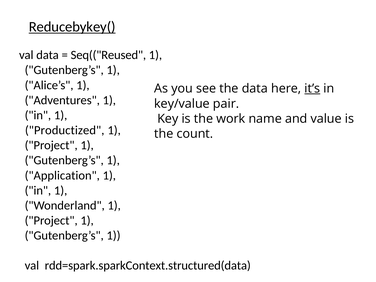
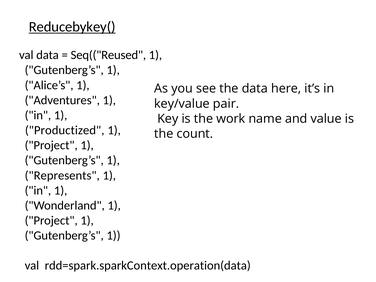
it’s underline: present -> none (312, 89)
Application: Application -> Represents (62, 175)
rdd=spark.sparkContext.structured(data: rdd=spark.sparkContext.structured(data -> rdd=spark.sparkContext.operation(data (148, 266)
